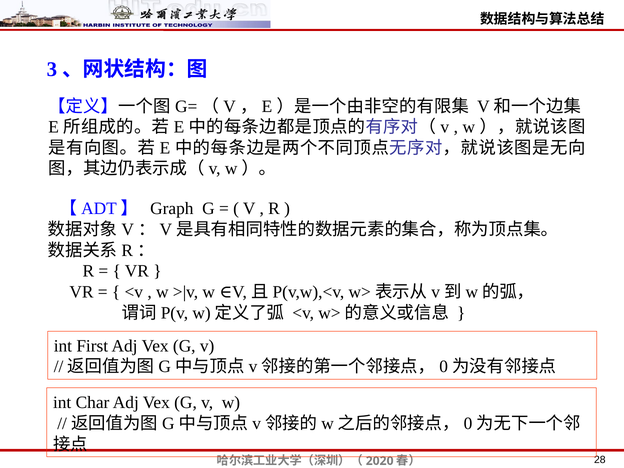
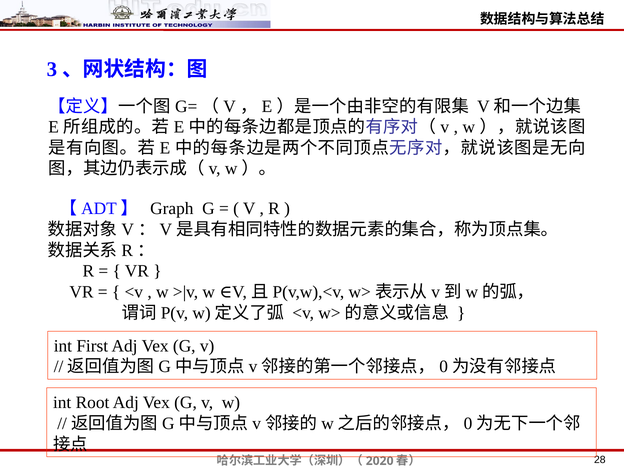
Char: Char -> Root (93, 403)
